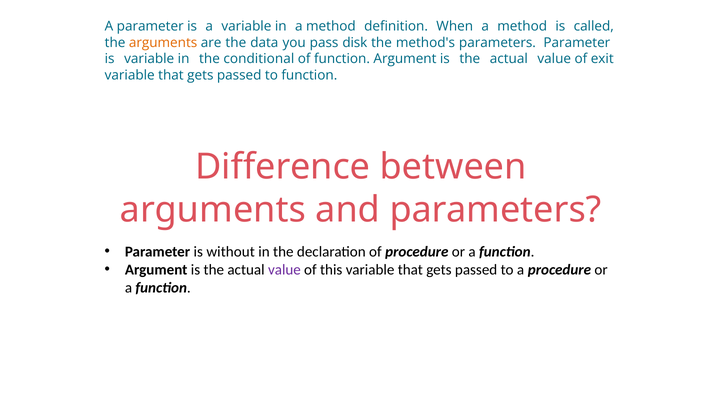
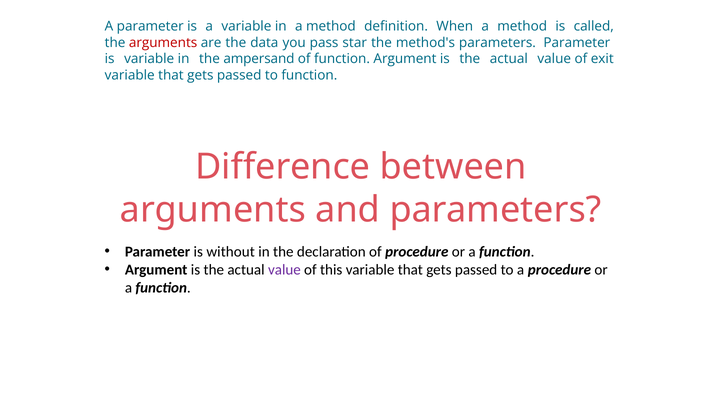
arguments colour: orange -> red (163, 43)
disk: disk -> star (355, 43)
conditional: conditional -> ampersand (259, 59)
